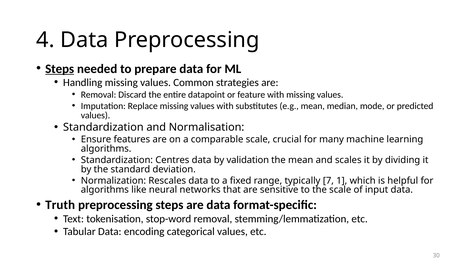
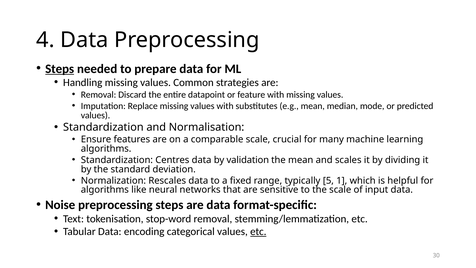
7: 7 -> 5 (328, 180)
Truth: Truth -> Noise (60, 205)
etc underline: none -> present (258, 231)
